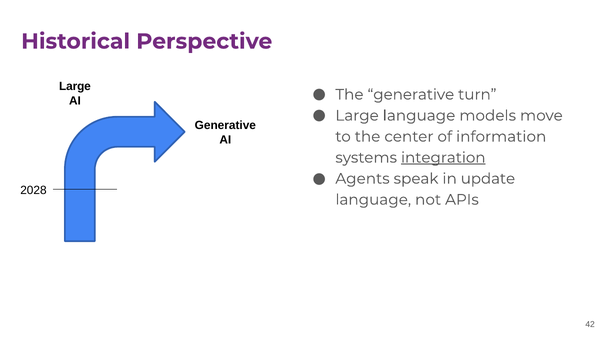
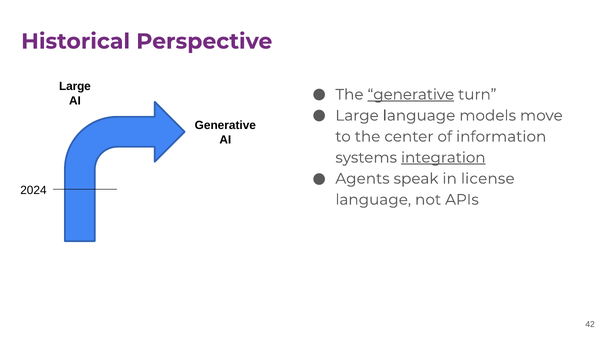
generative underline: none -> present (411, 94)
update: update -> license (488, 178)
2028: 2028 -> 2024 (33, 190)
